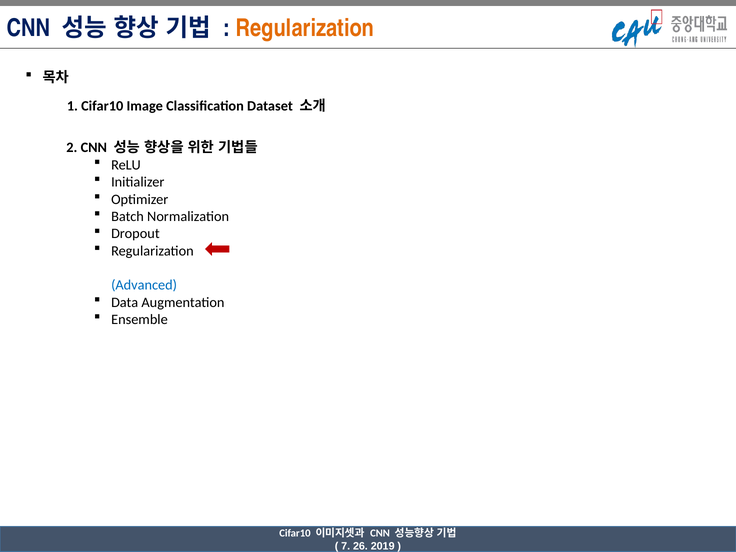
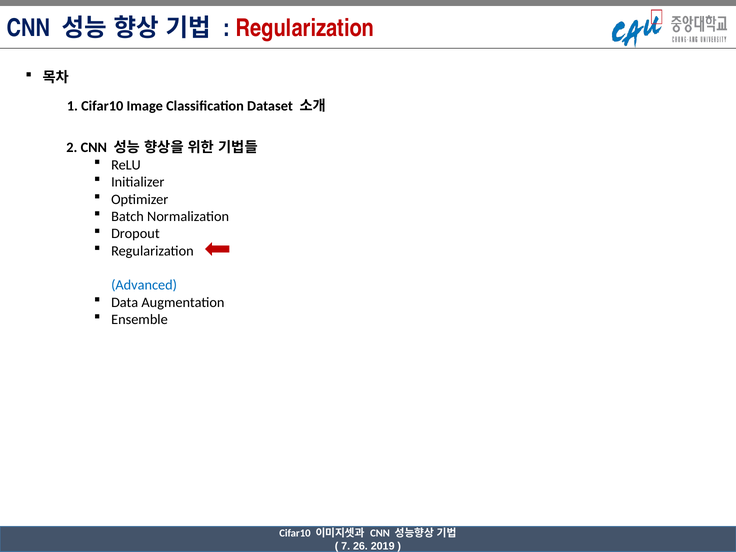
Regularization colour: orange -> red (305, 28)
